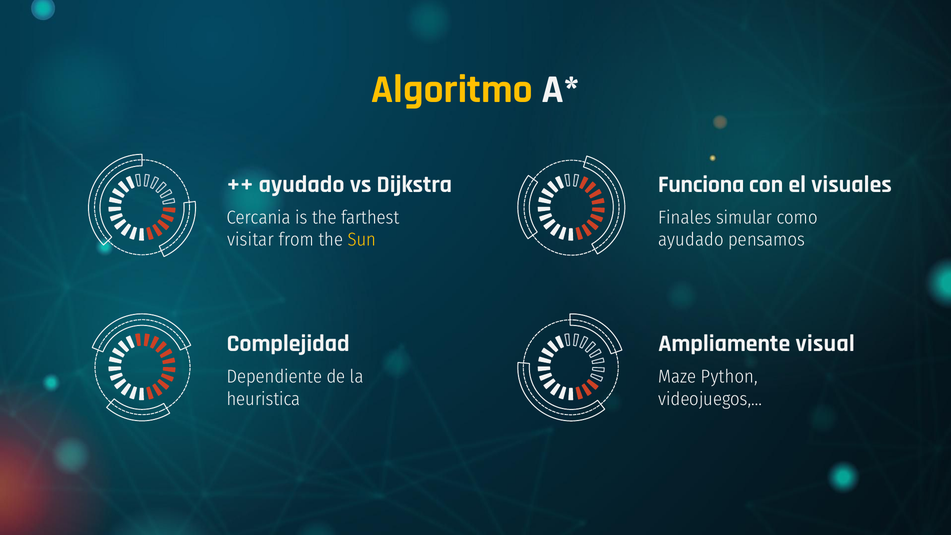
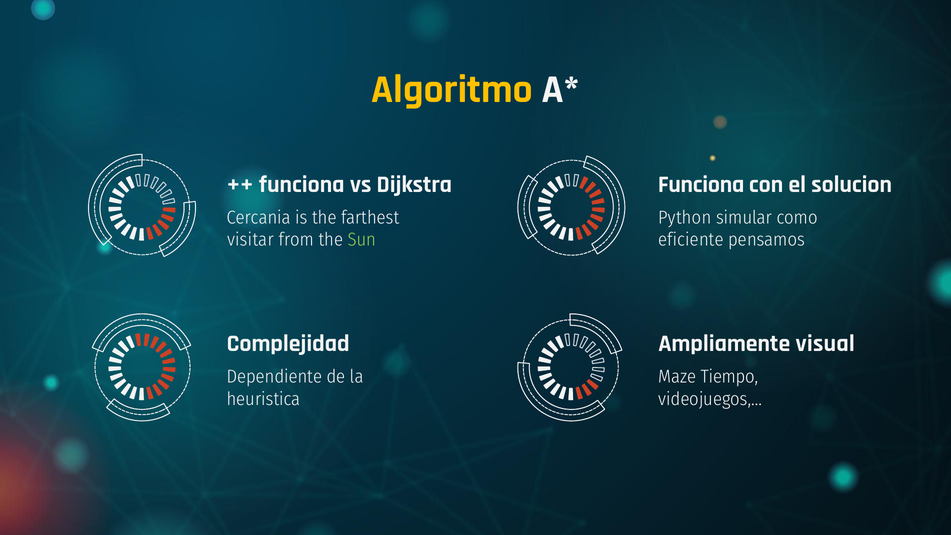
ayudado: ayudado -> funciona (302, 184)
visuales: visuales -> solucion (852, 184)
Finales: Finales -> Python (685, 218)
Sun colour: yellow -> light green (362, 240)
ayudado: ayudado -> eficiente (691, 240)
Python: Python -> Tiempo (730, 377)
